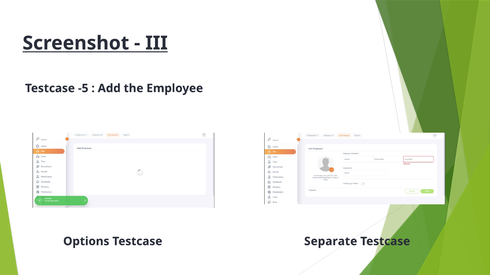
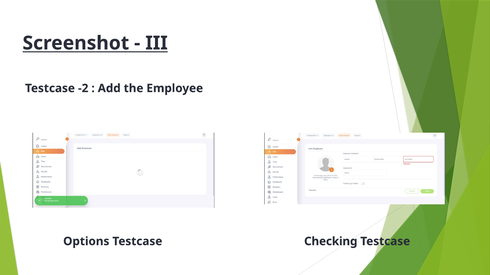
-5: -5 -> -2 (83, 88)
Separate: Separate -> Checking (331, 242)
